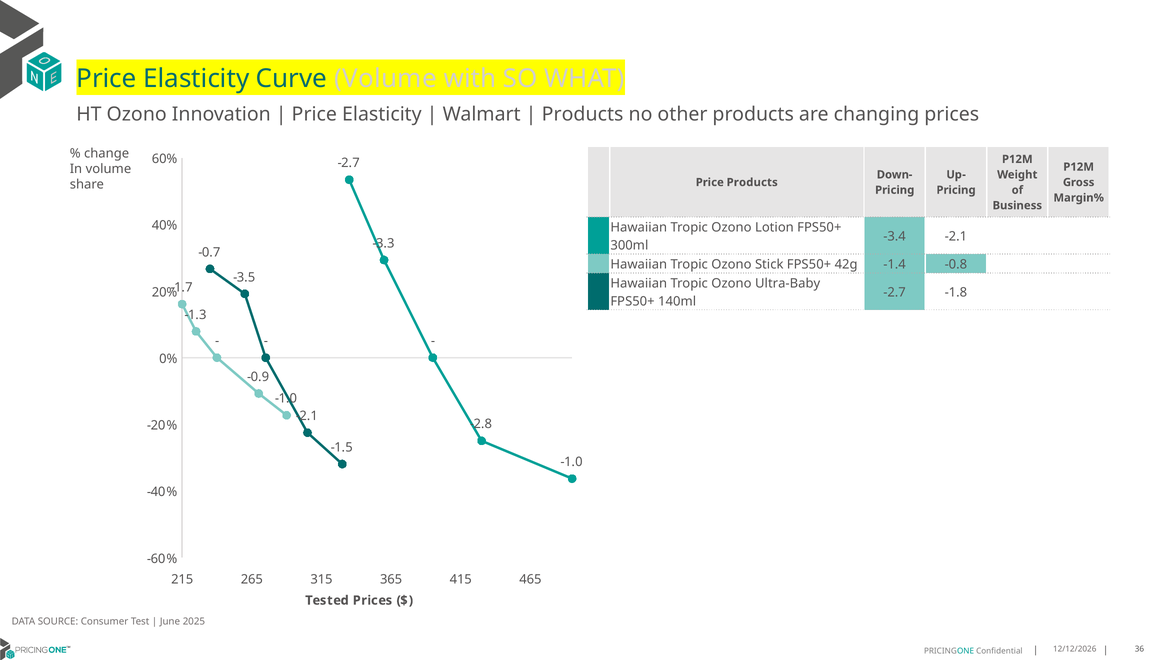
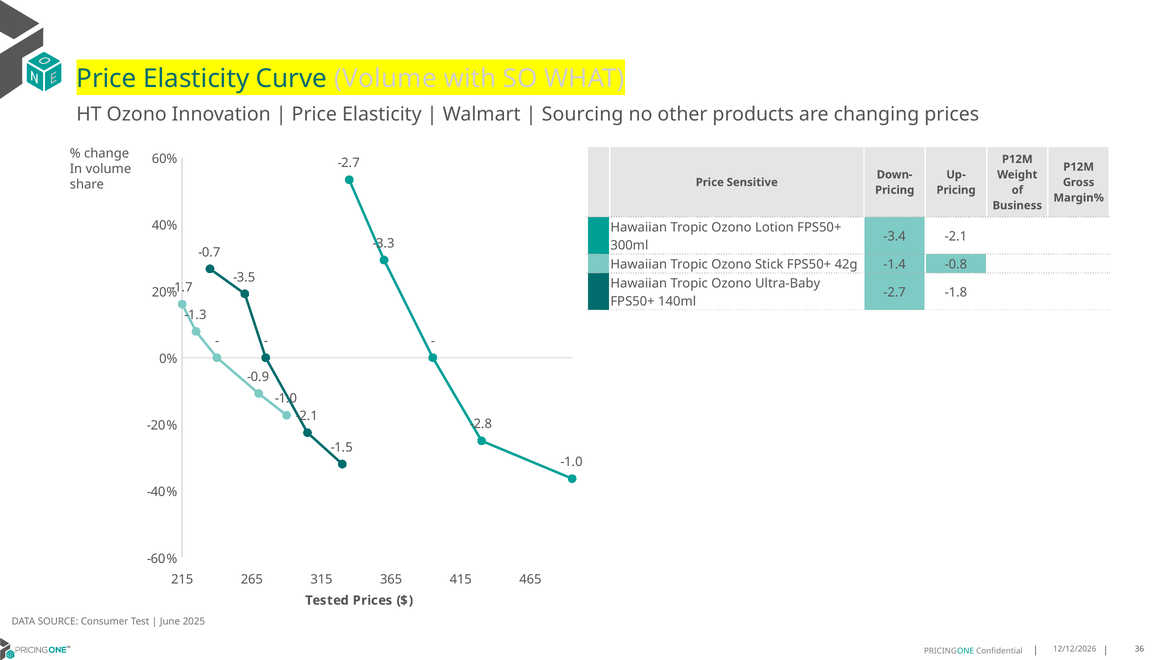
Products: Products -> Sourcing (583, 114)
Price Products: Products -> Sensitive (752, 182)
